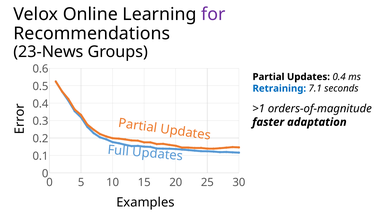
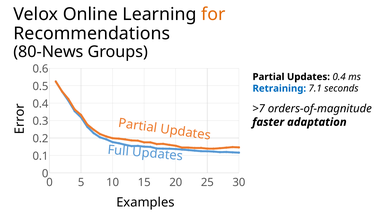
for colour: purple -> orange (213, 14)
23-News: 23-News -> 80-News (48, 52)
>1: >1 -> >7 (259, 109)
